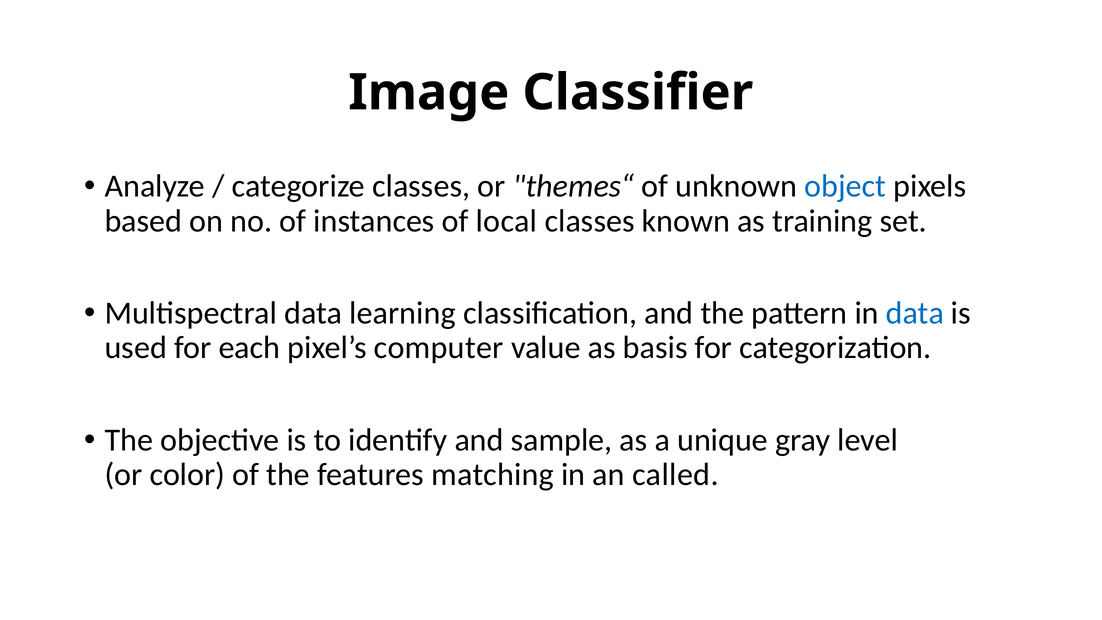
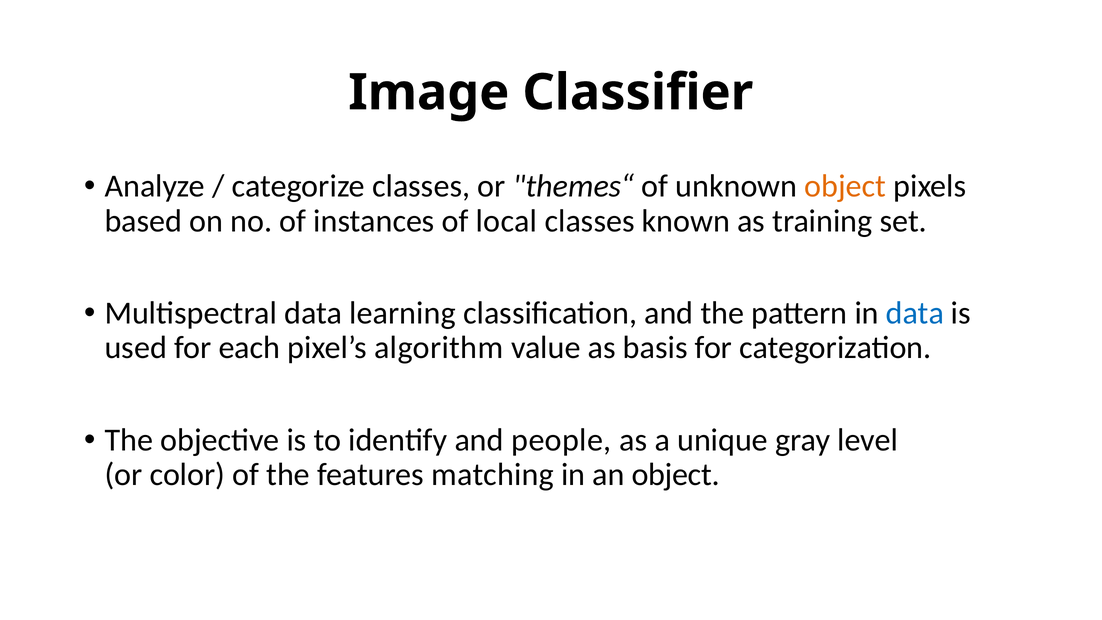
object colour: blue -> orange (845, 186)
computer: computer -> algorithm (439, 348)
sample: sample -> people (561, 440)
an called: called -> object (676, 475)
